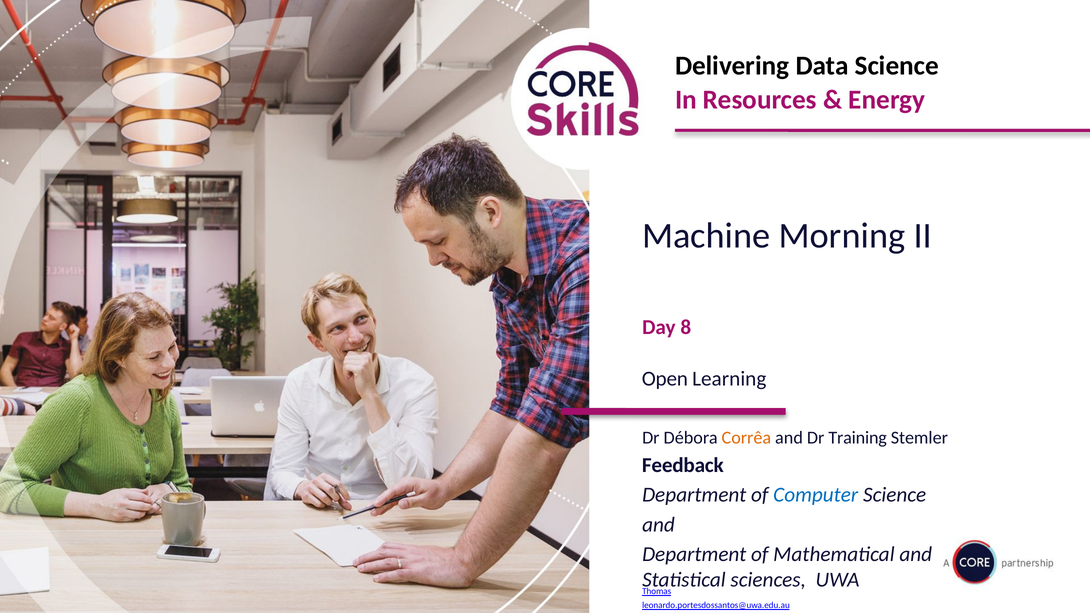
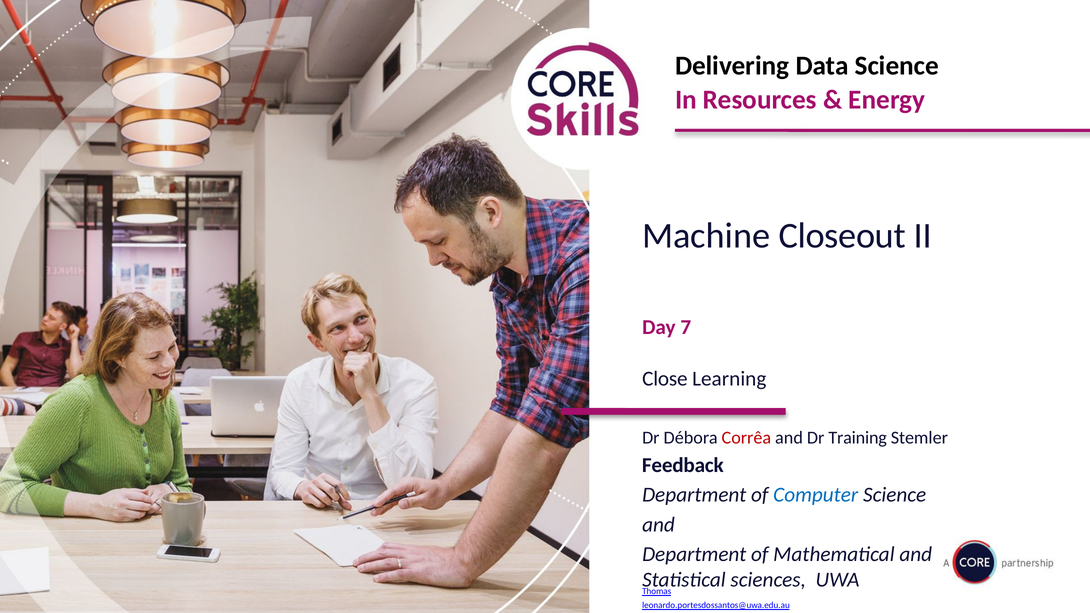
Morning: Morning -> Closeout (842, 236)
8: 8 -> 7 (686, 328)
Open: Open -> Close (665, 379)
Corrêa colour: orange -> red (746, 438)
